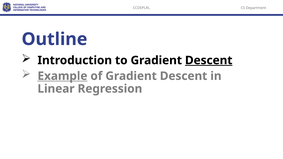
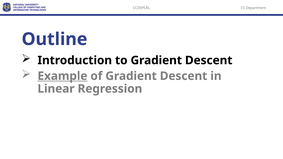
Descent underline: present -> none (209, 60)
